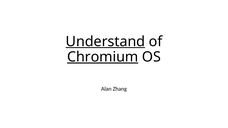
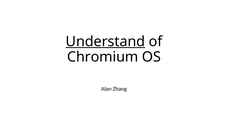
Chromium underline: present -> none (103, 57)
